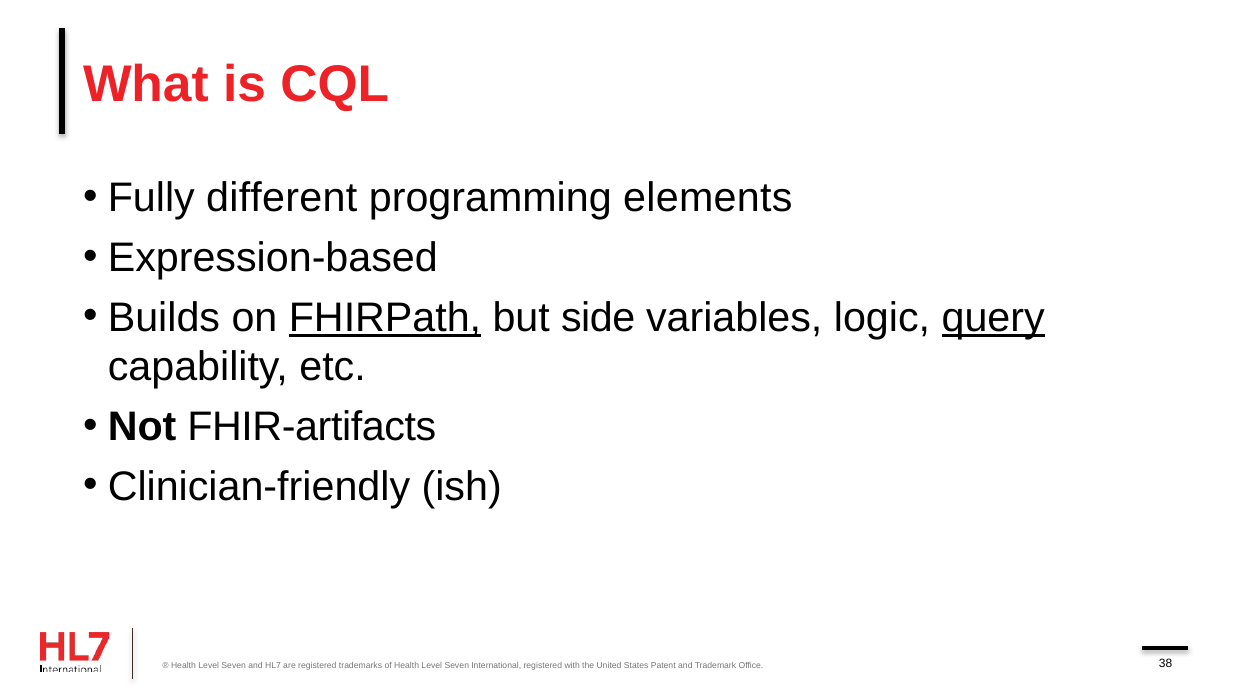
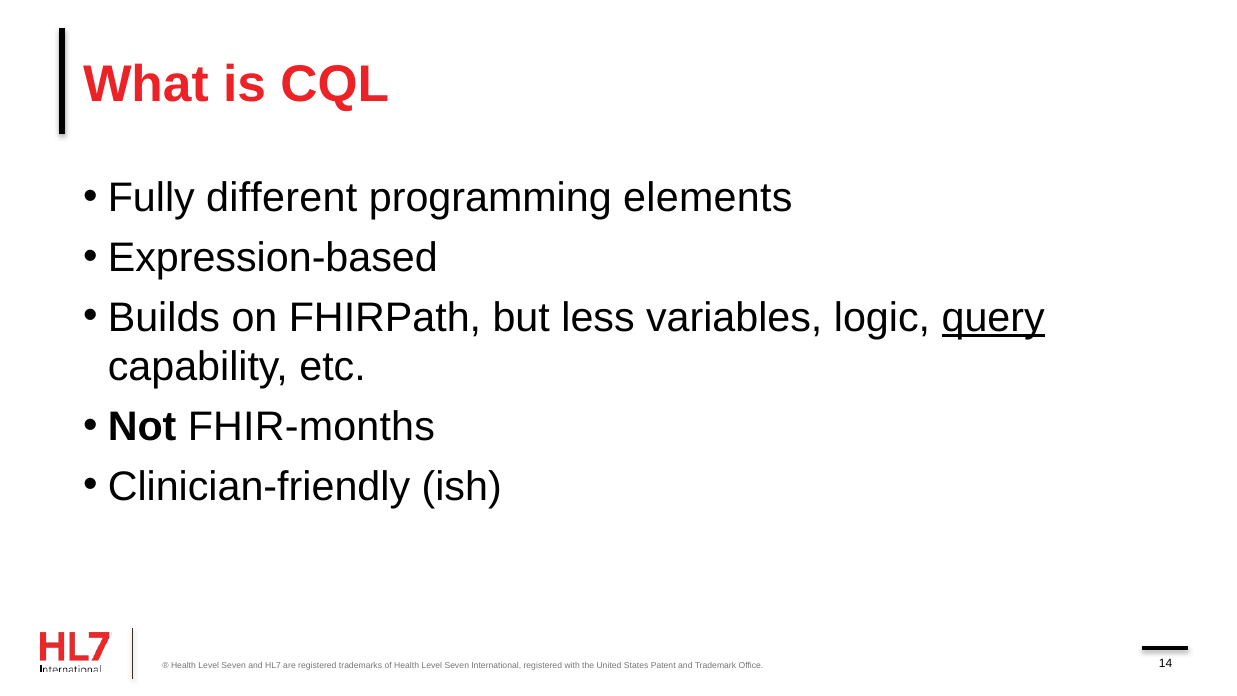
FHIRPath underline: present -> none (385, 317)
side: side -> less (598, 317)
FHIR-artifacts: FHIR-artifacts -> FHIR-months (311, 427)
38: 38 -> 14 (1166, 663)
